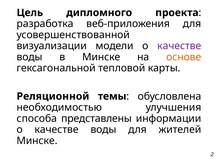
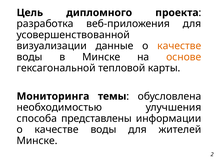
модели: модели -> данные (115, 46)
качестве colour: purple -> orange (179, 46)
Реляционной: Реляционной -> Мониторинга (53, 97)
